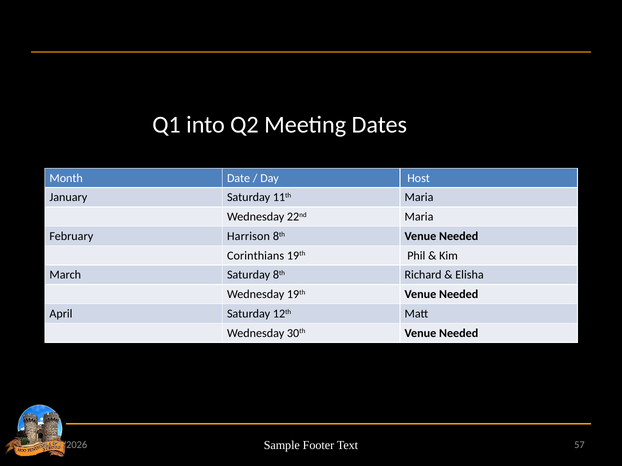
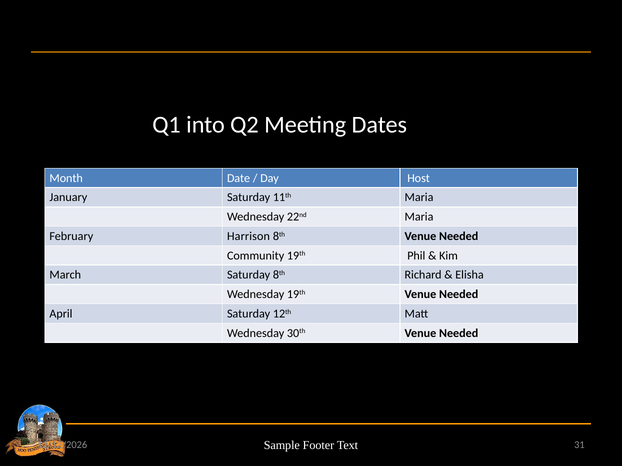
Corinthians: Corinthians -> Community (256, 256)
57: 57 -> 31 (579, 445)
